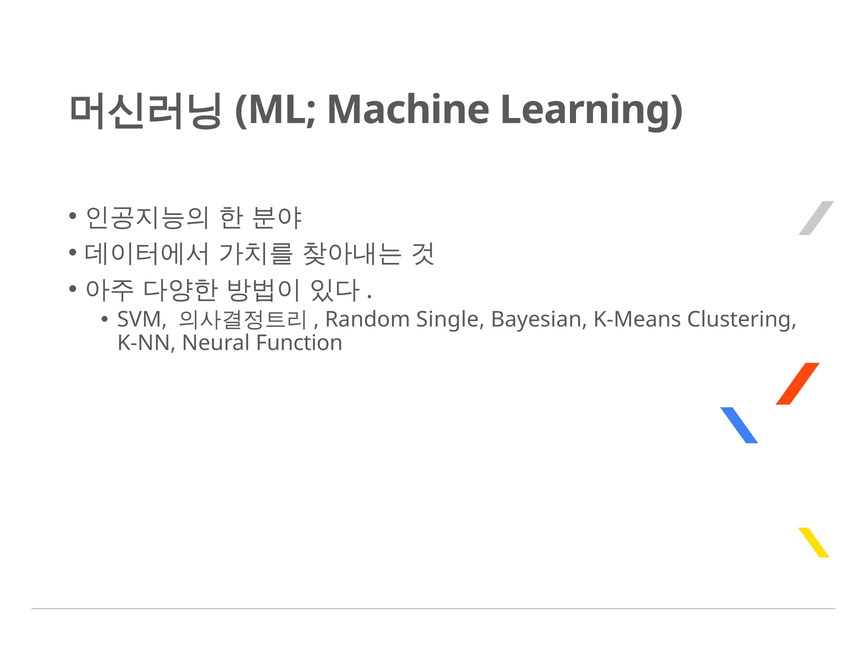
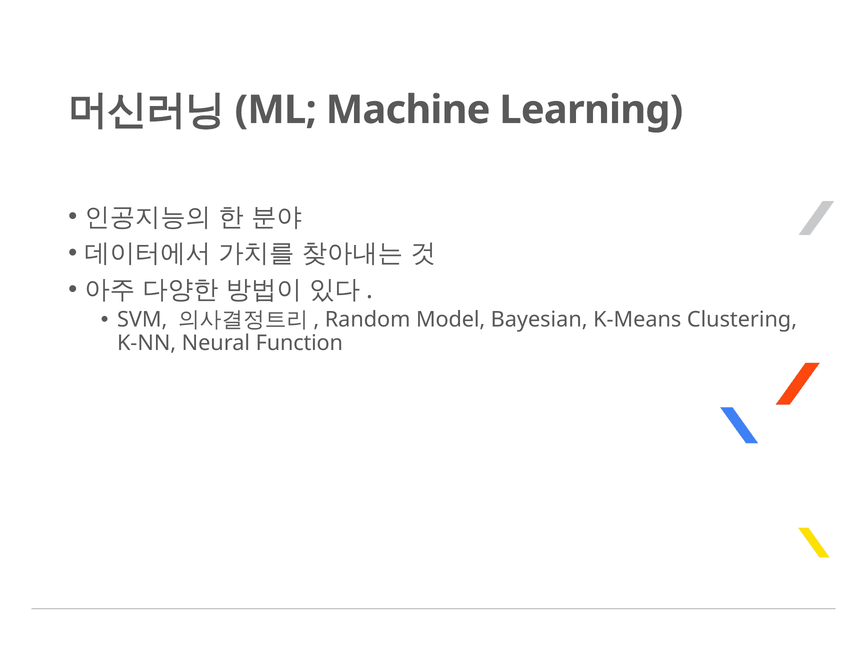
Single: Single -> Model (451, 320)
